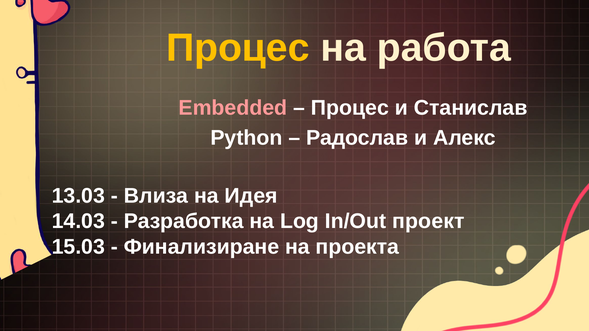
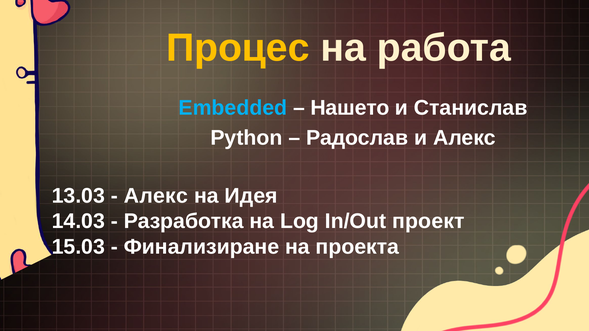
Embedded colour: pink -> light blue (233, 108)
Процес: Процес -> Нашето (350, 108)
Влиза: Влиза -> Алекс (156, 196)
